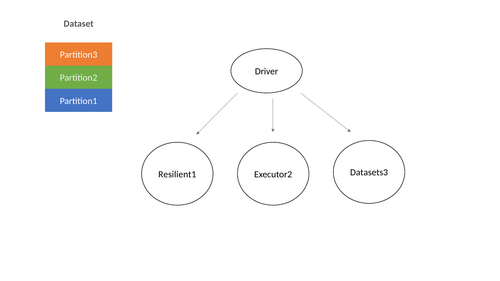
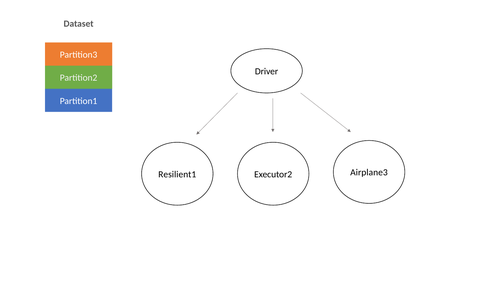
Datasets3: Datasets3 -> Airplane3 (369, 173)
